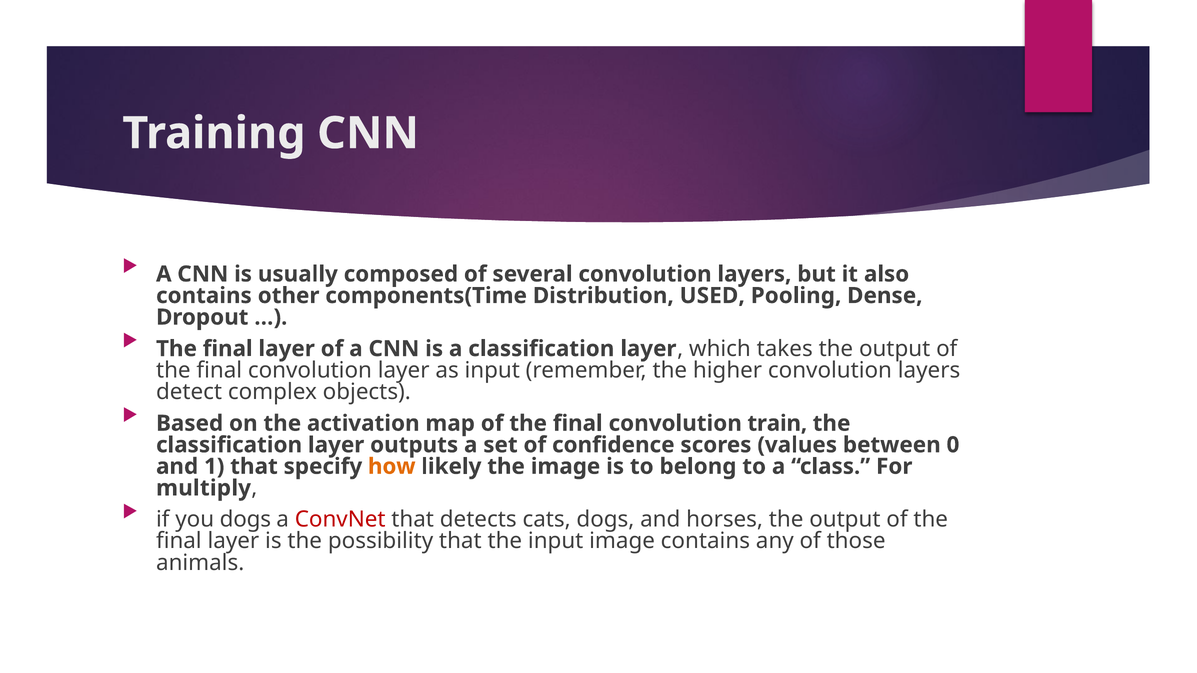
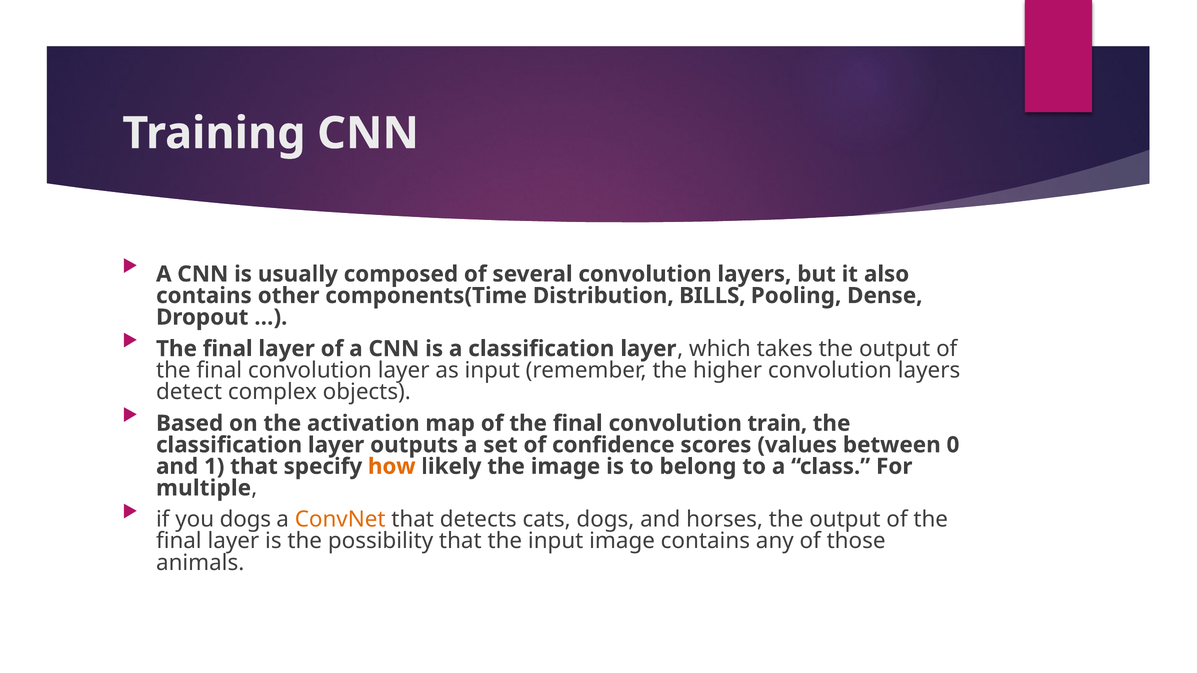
USED: USED -> BILLS (712, 296)
multiply: multiply -> multiple (204, 488)
ConvNet colour: red -> orange (340, 520)
